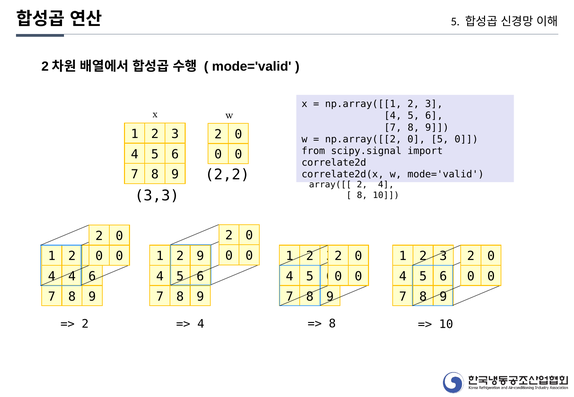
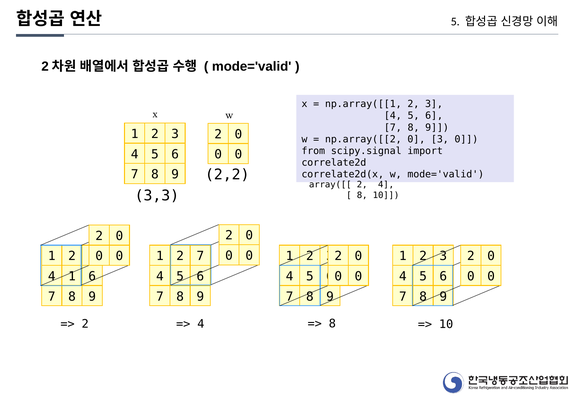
0 5: 5 -> 3 (440, 139)
2 9: 9 -> 7 (200, 256)
4 4: 4 -> 1 (72, 277)
